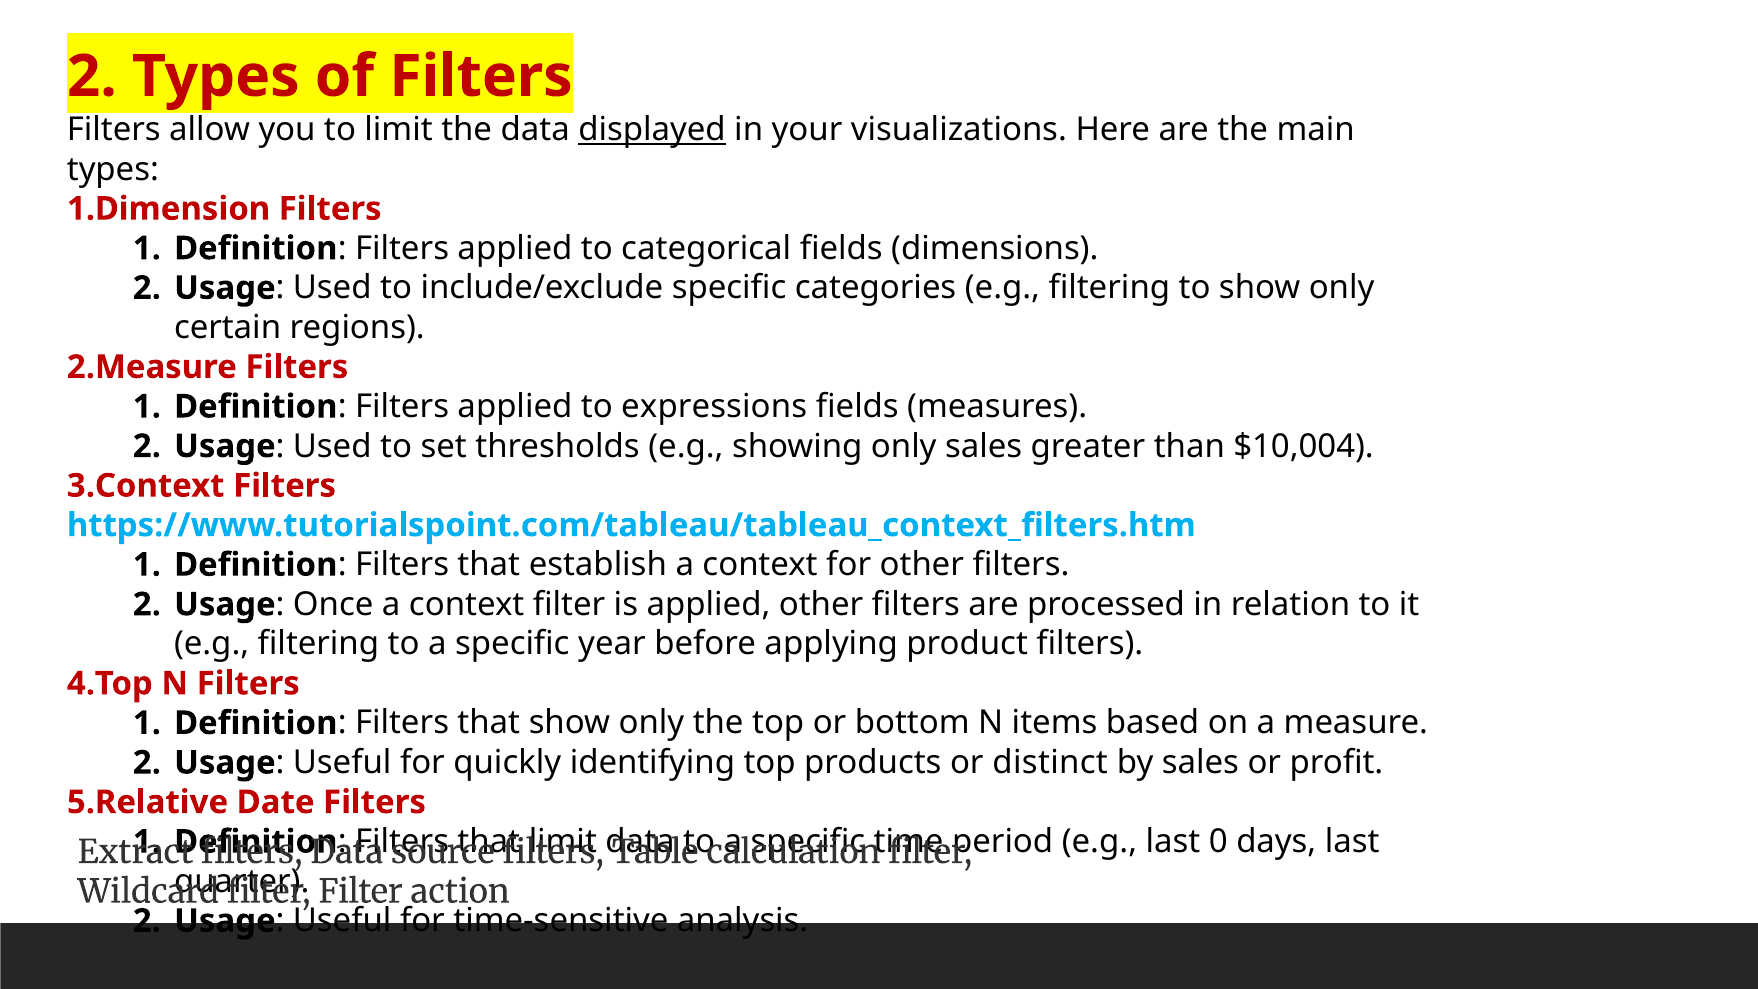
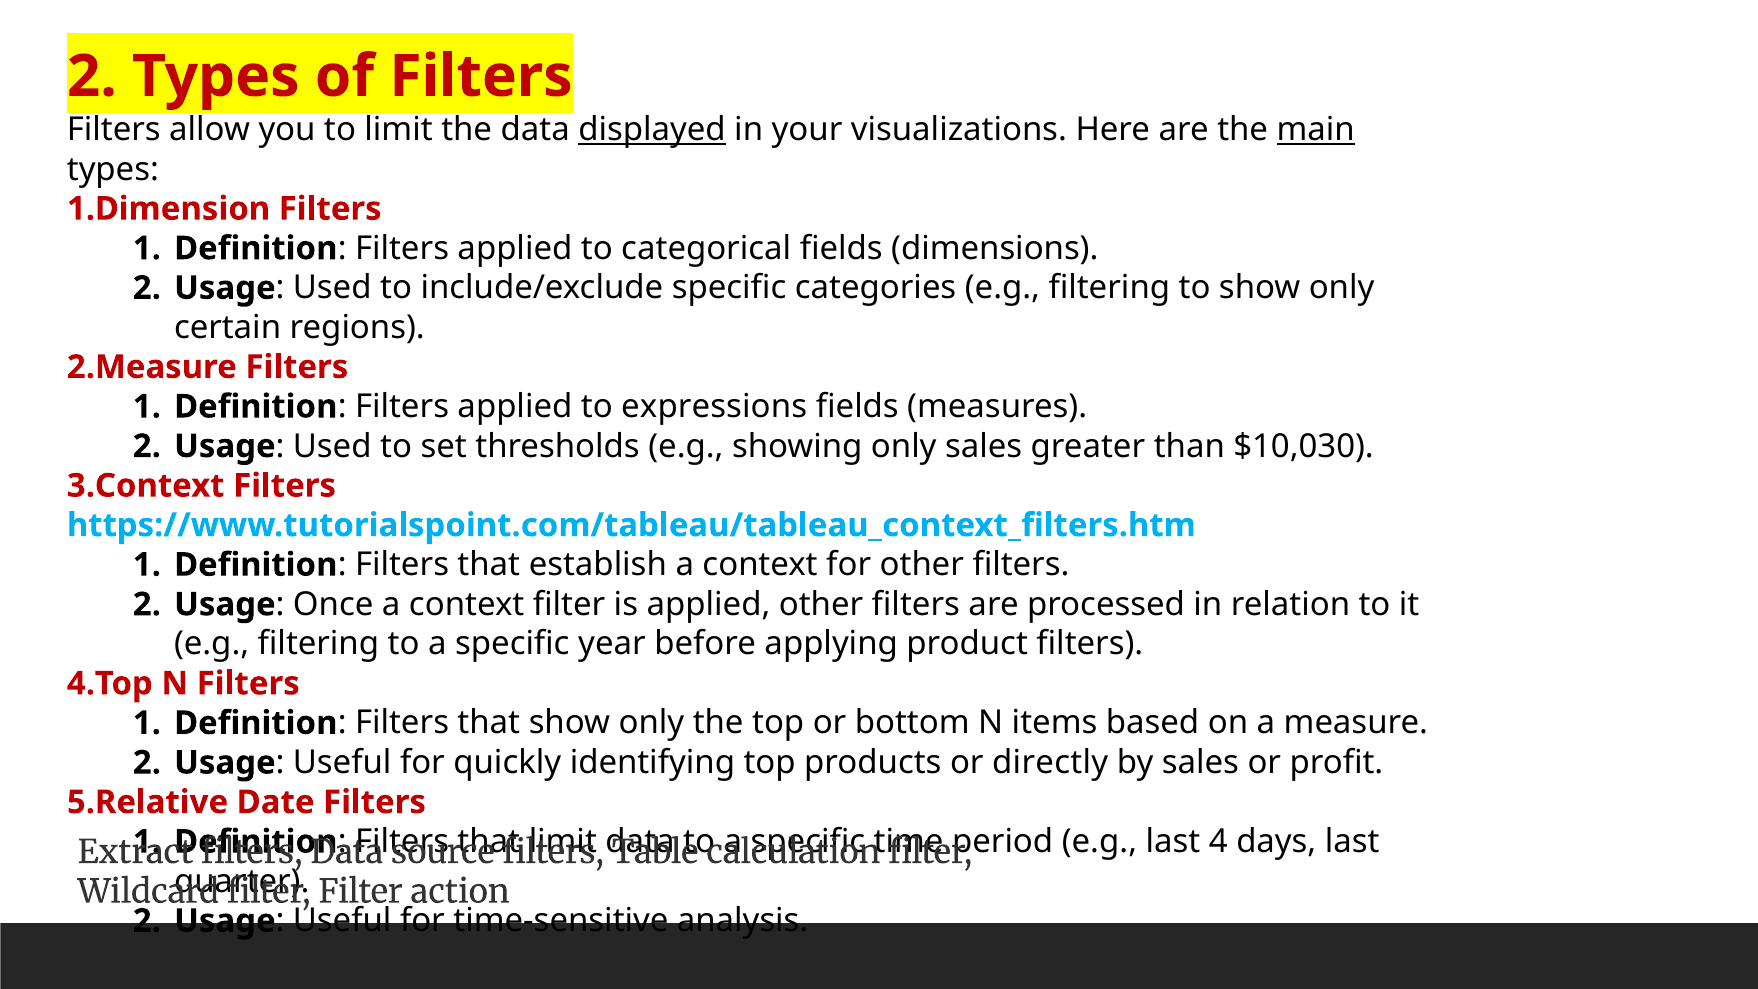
main underline: none -> present (1316, 130)
$10,004: $10,004 -> $10,030 (1304, 446)
distinct: distinct -> directly (1050, 763)
0: 0 -> 4 (1218, 842)
